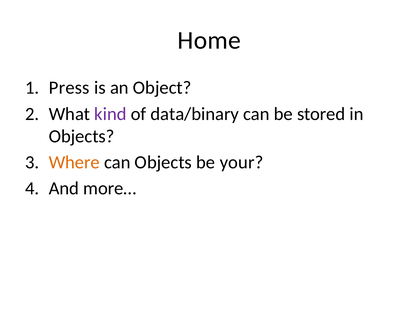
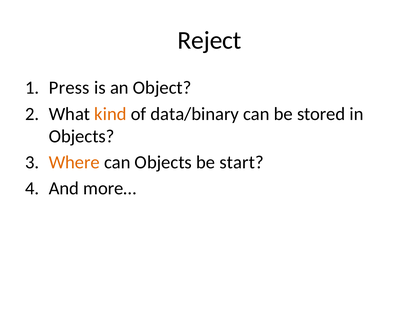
Home: Home -> Reject (210, 41)
kind colour: purple -> orange (110, 114)
your: your -> start (242, 162)
